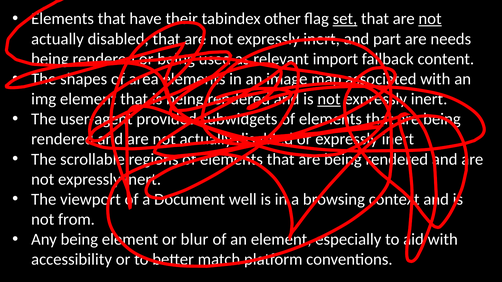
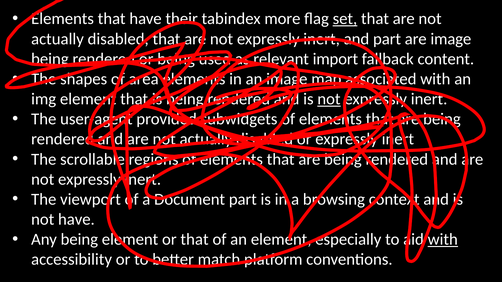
other: other -> more (282, 19)
not underline: present -> none (430, 19)
are needs: needs -> image (451, 39)
well: well -> part (243, 200)
not from: from -> have (76, 220)
or blur: blur -> that (195, 240)
with underline: none -> present (443, 240)
